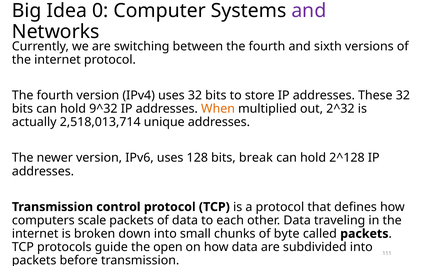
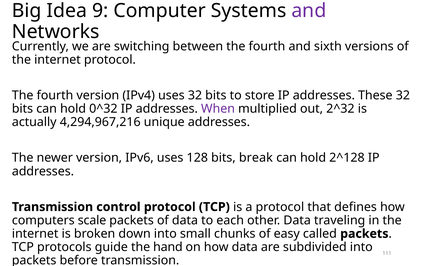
0: 0 -> 9 (100, 11)
9^32: 9^32 -> 0^32 (103, 109)
When colour: orange -> purple (218, 109)
2,518,013,714: 2,518,013,714 -> 4,294,967,216 (100, 122)
byte: byte -> easy (287, 233)
open: open -> hand (168, 247)
